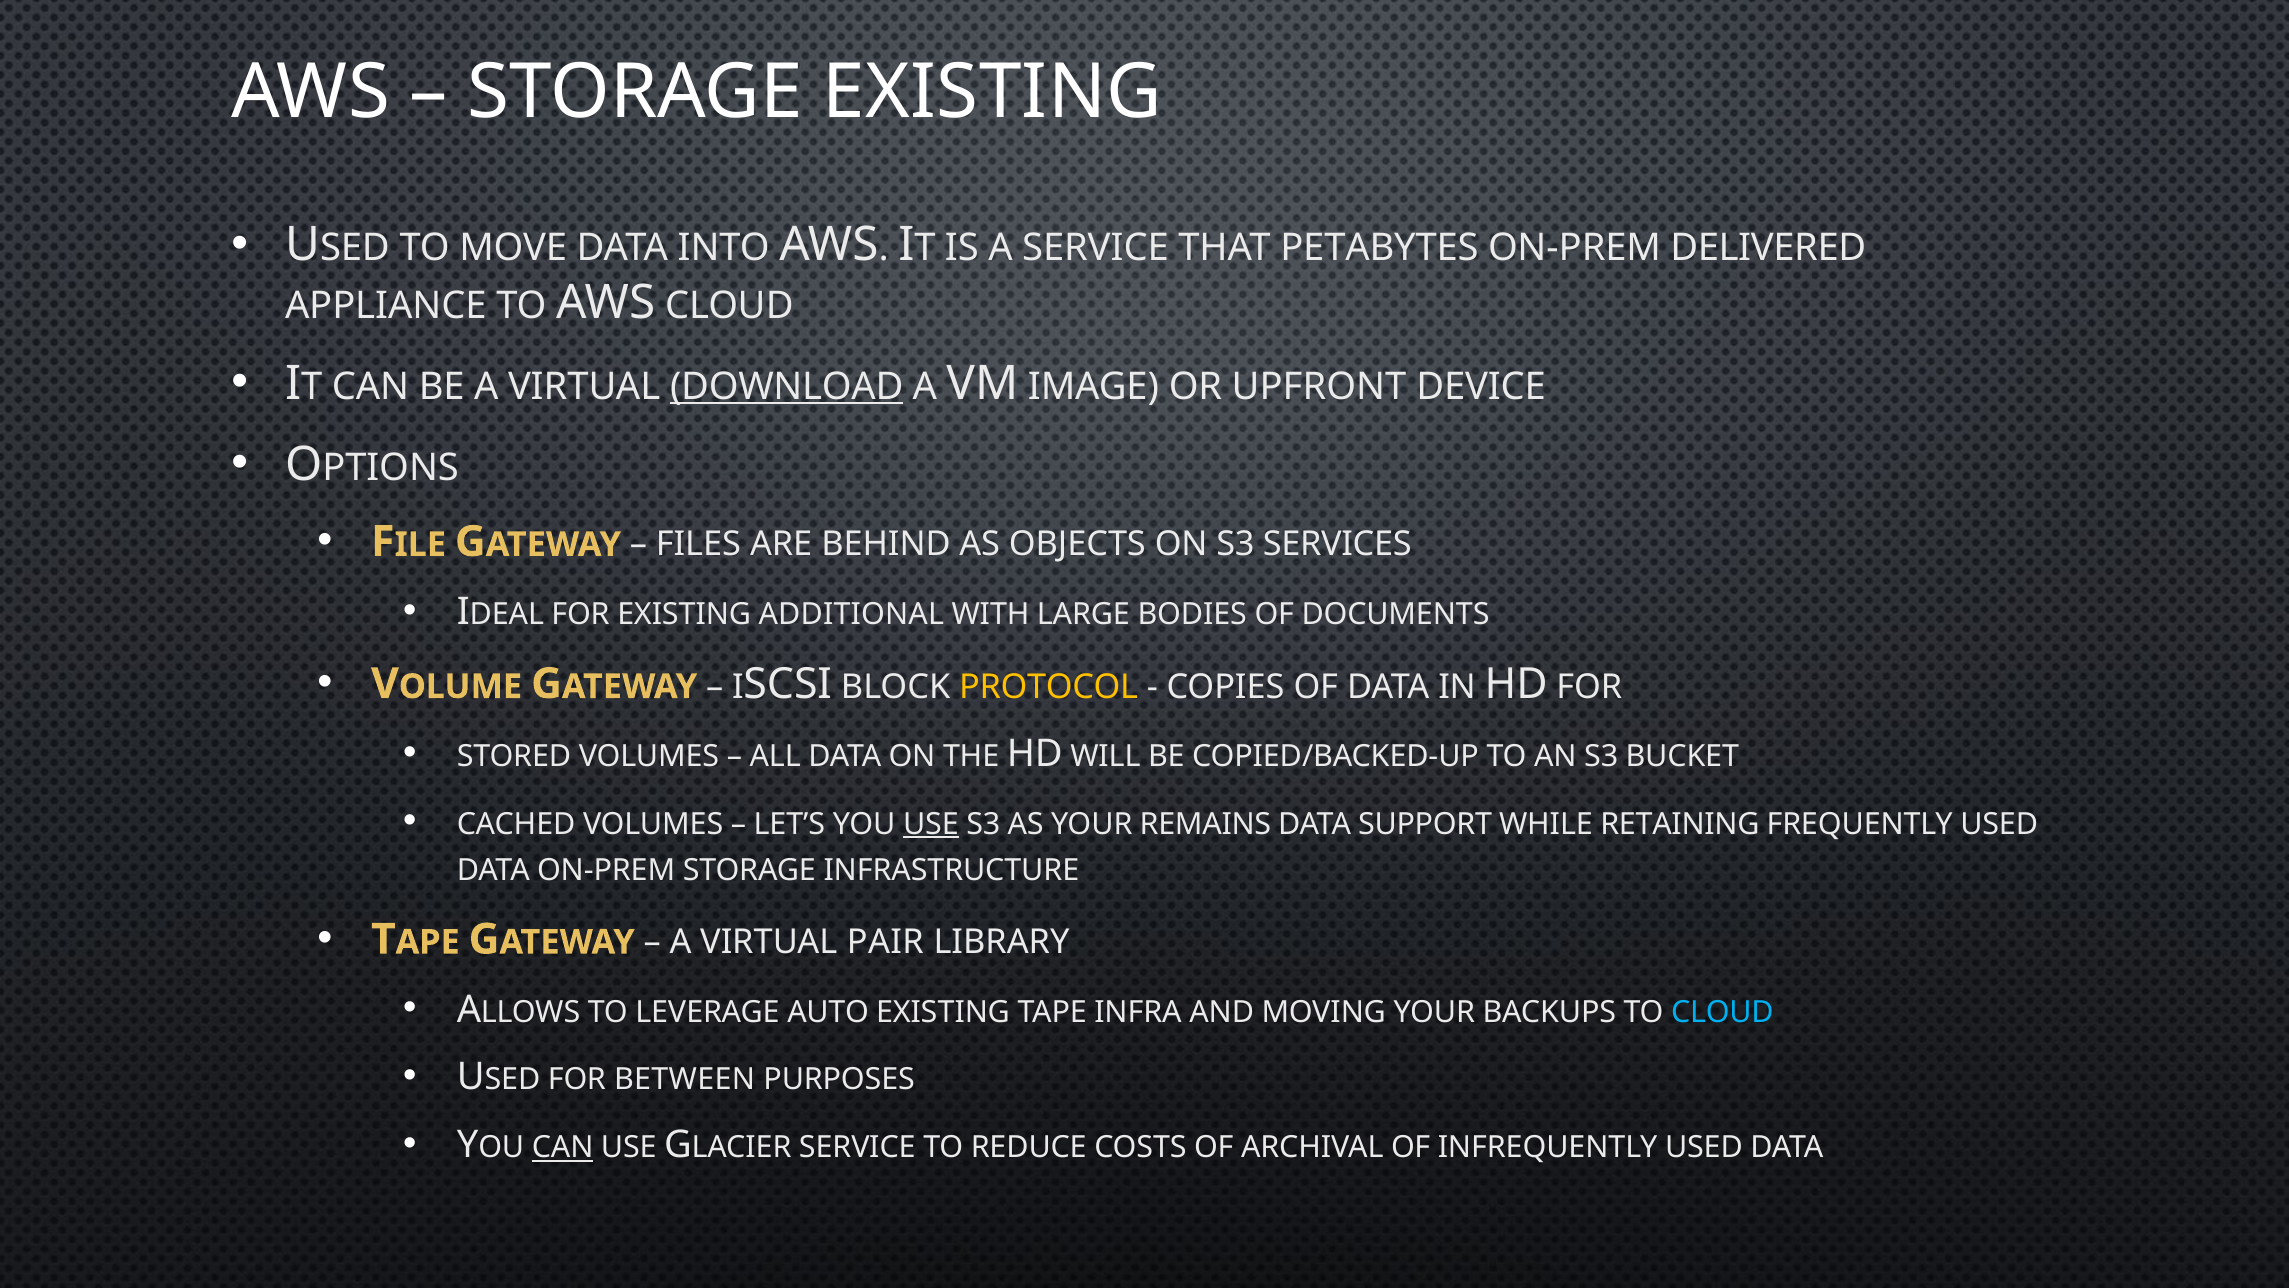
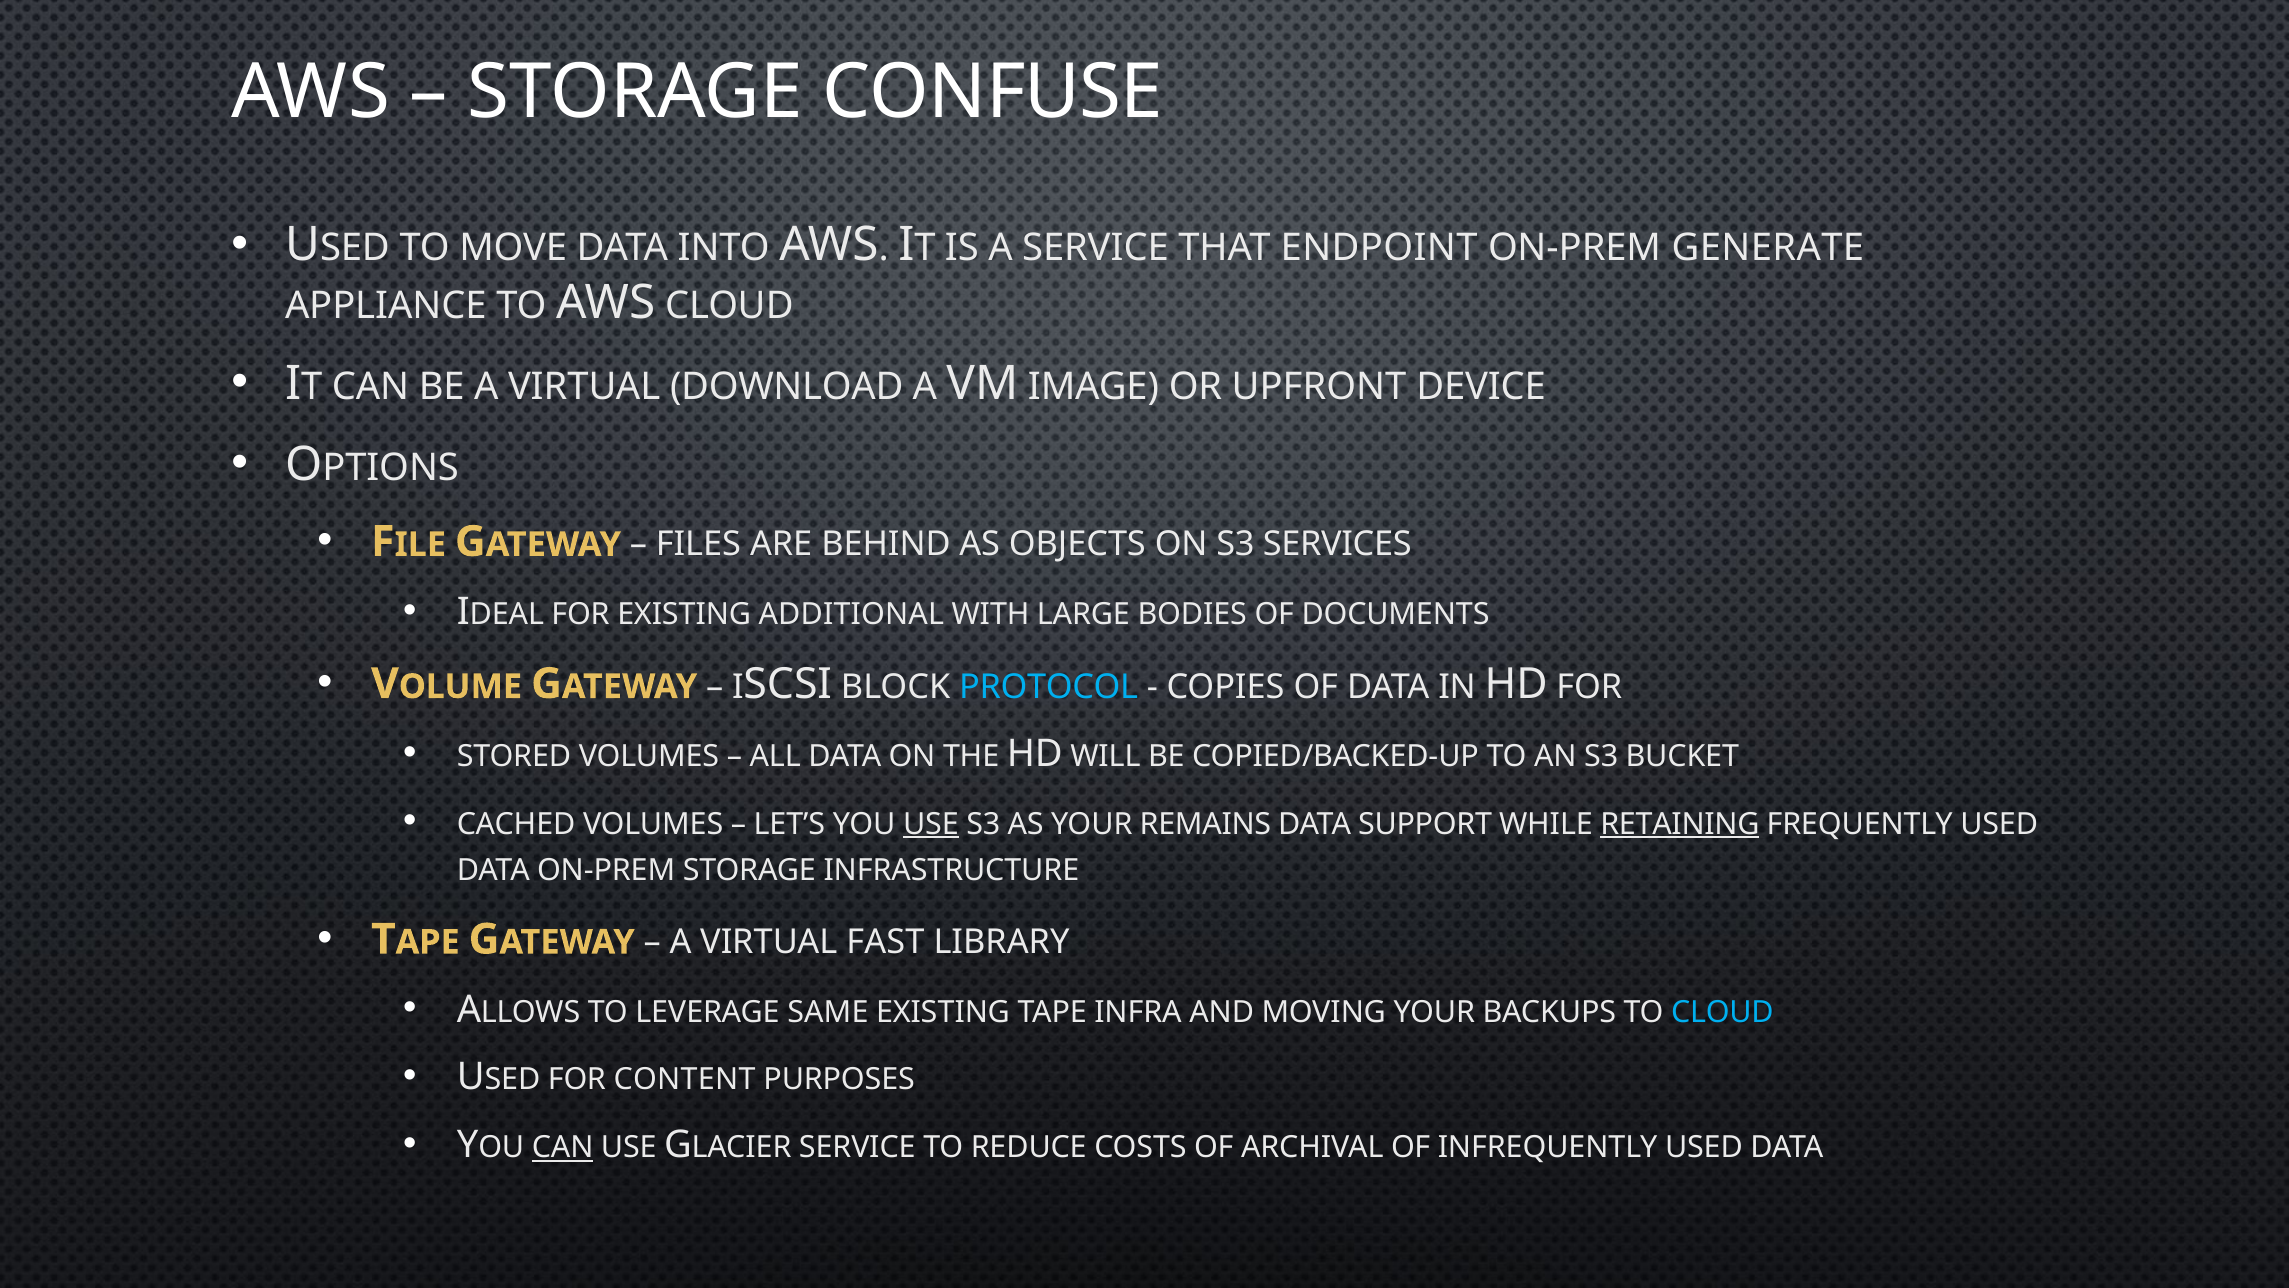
STORAGE EXISTING: EXISTING -> CONFUSE (993, 93)
PETABYTES: PETABYTES -> ENDPOINT (1379, 248)
DELIVERED: DELIVERED -> GENERATE (1768, 248)
DOWNLOAD underline: present -> none (787, 387)
PROTOCOL colour: yellow -> light blue (1049, 686)
RETAINING underline: none -> present (1680, 824)
PAIR: PAIR -> FAST (885, 942)
AUTO: AUTO -> SAME (828, 1012)
BETWEEN: BETWEEN -> CONTENT (685, 1079)
